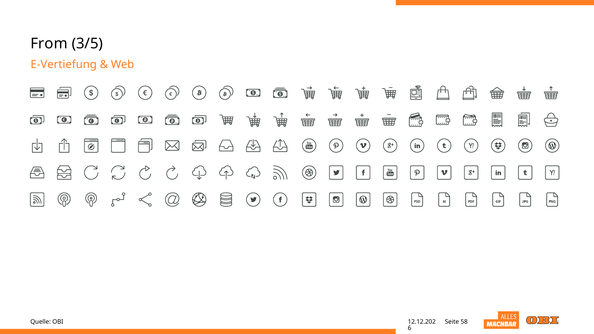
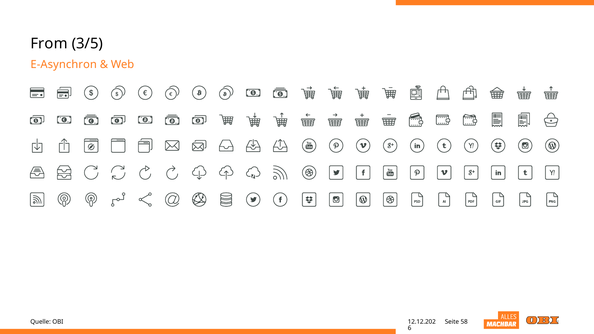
E-Vertiefung: E-Vertiefung -> E-Asynchron (64, 65)
